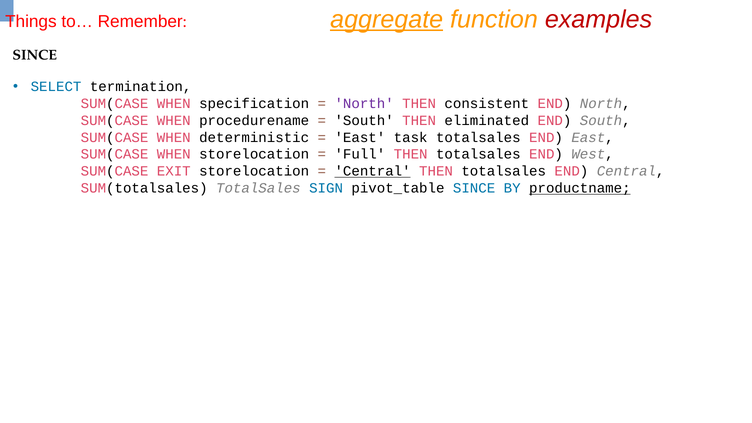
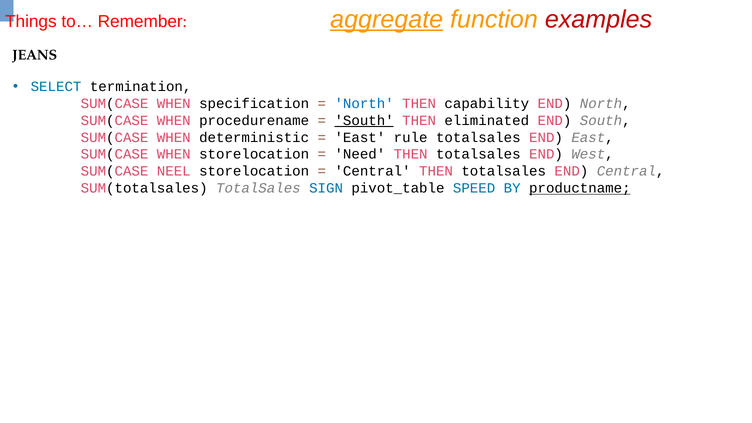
SINCE: SINCE -> JEANS (35, 55)
North colour: purple -> blue (364, 104)
consistent: consistent -> capability (487, 104)
South underline: none -> present (364, 120)
task: task -> rule (411, 137)
Full: Full -> Need (360, 154)
EXIT: EXIT -> NEEL (174, 171)
Central underline: present -> none (373, 171)
pivot_table SINCE: SINCE -> SPEED (474, 188)
